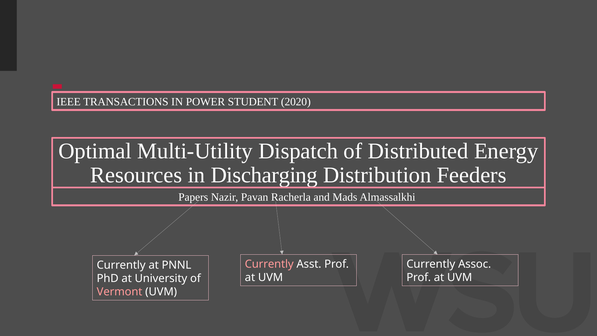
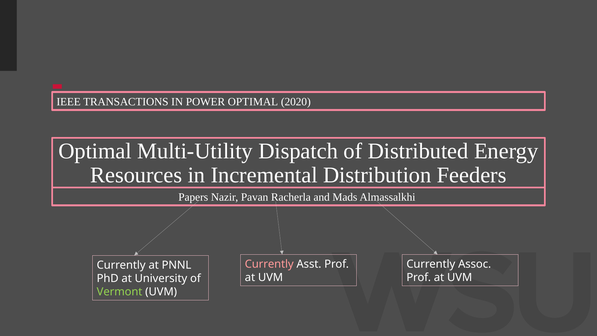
POWER STUDENT: STUDENT -> OPTIMAL (253, 102)
Discharging: Discharging -> Incremental (264, 175)
Vermont colour: pink -> light green (120, 292)
